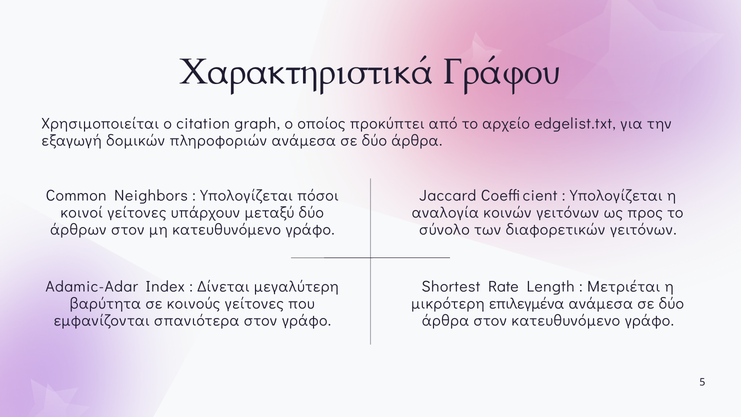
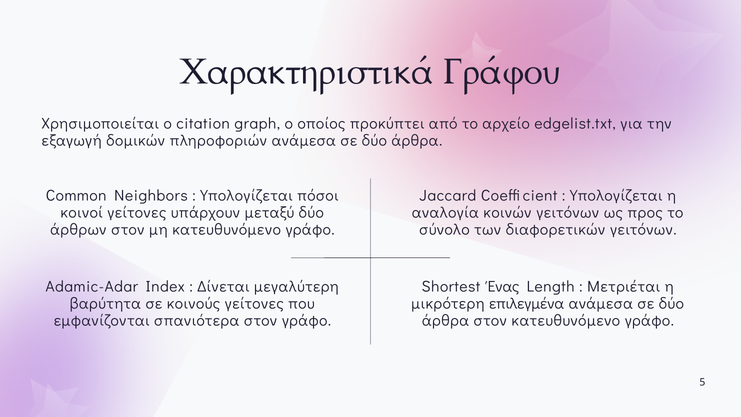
Rate: Rate -> Ένας (504, 286)
